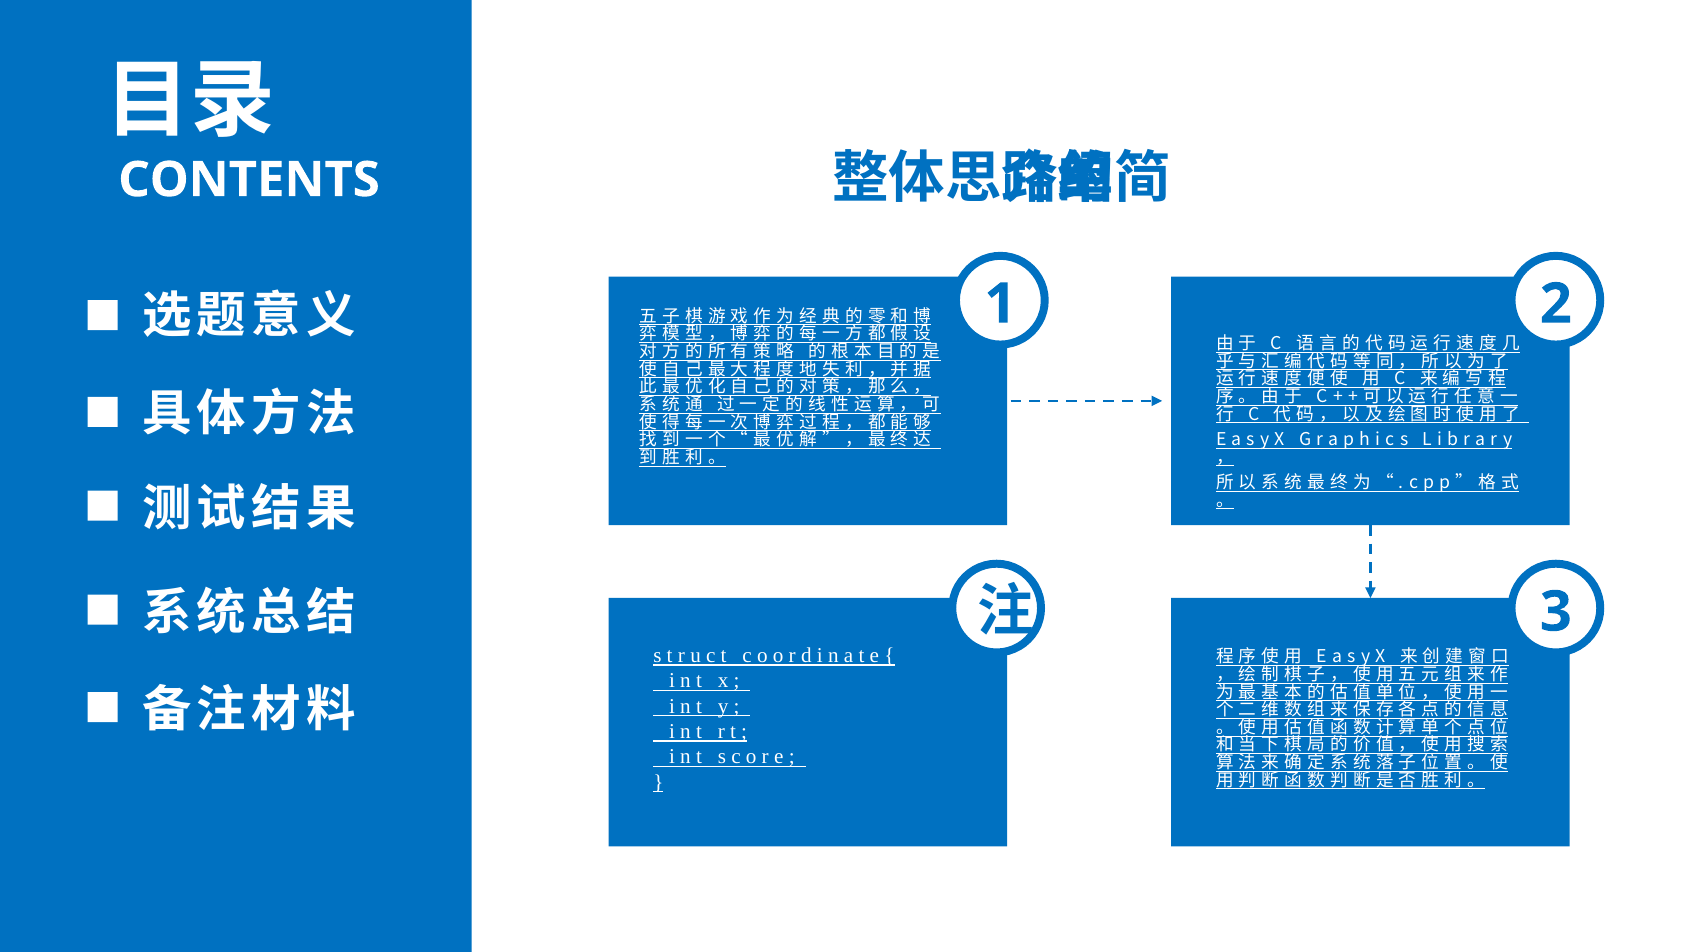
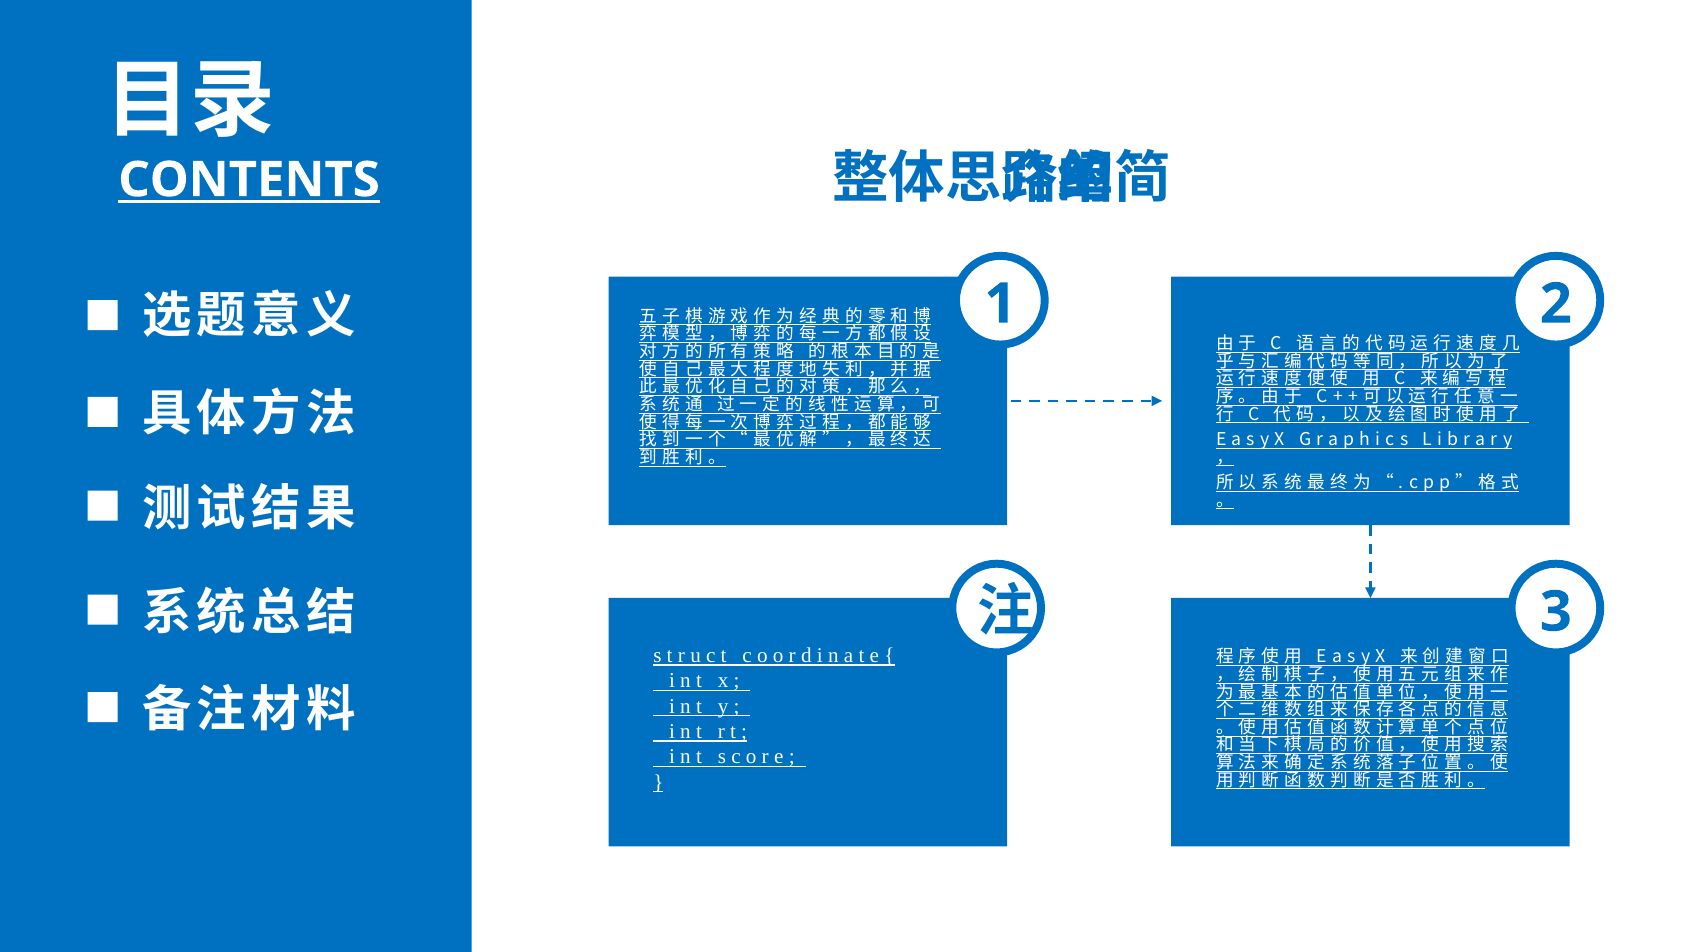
CONTENTS underline: none -> present (249, 180)
